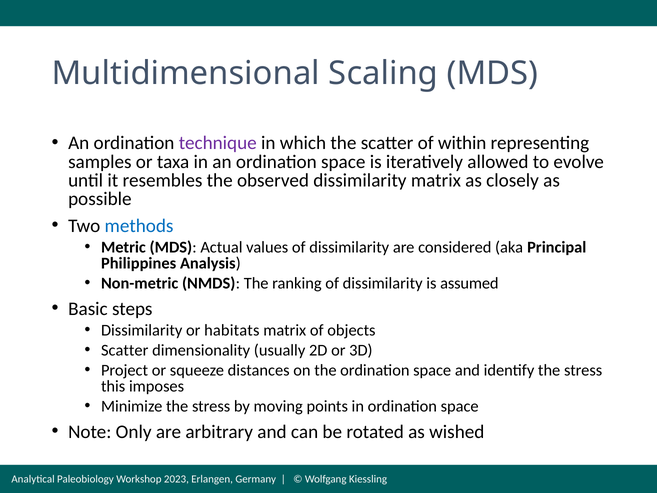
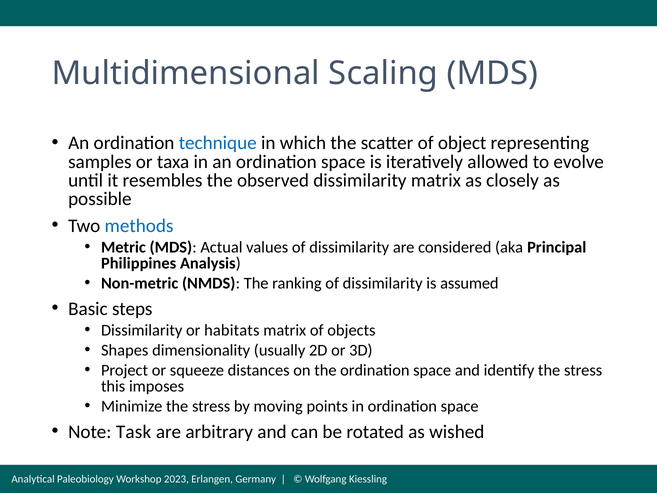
technique colour: purple -> blue (218, 143)
within: within -> object (462, 143)
Scatter: Scatter -> Shapes (125, 350)
Only: Only -> Task (134, 432)
